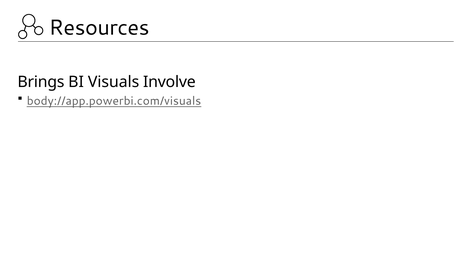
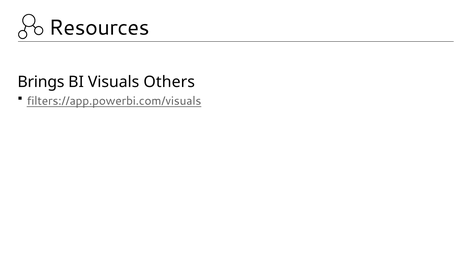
Involve: Involve -> Others (169, 82)
body://app.powerbi.com/visuals: body://app.powerbi.com/visuals -> filters://app.powerbi.com/visuals (114, 101)
